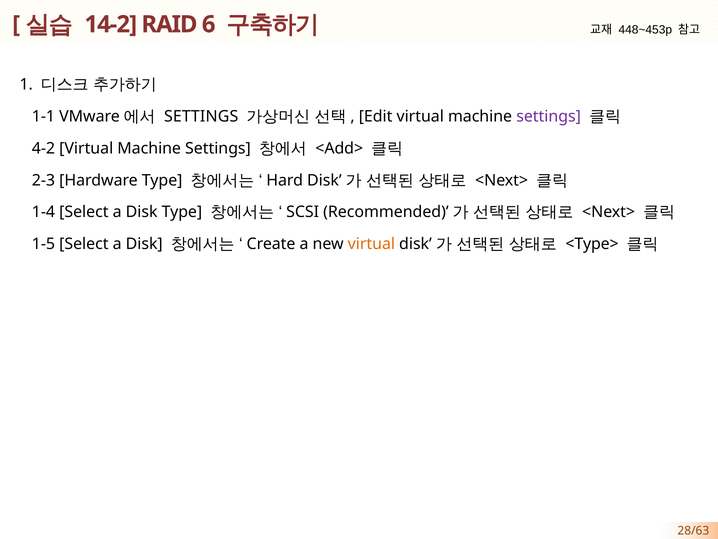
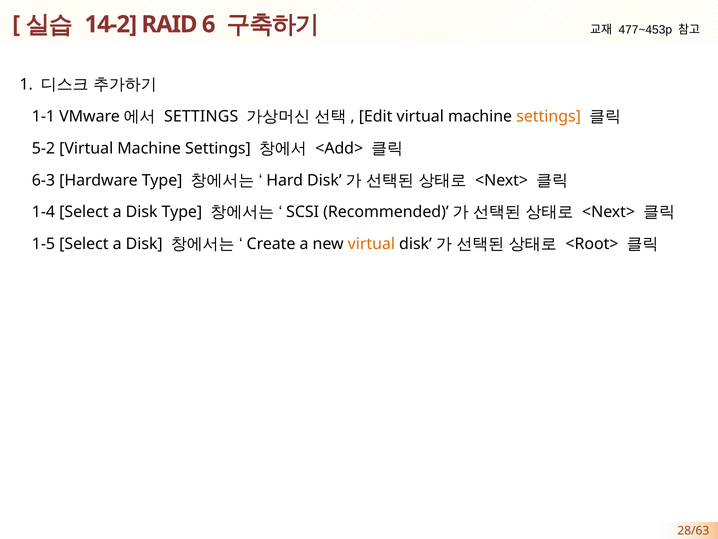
448~453p: 448~453p -> 477~453p (645, 30)
settings colour: purple -> orange (549, 116)
4-2: 4-2 -> 5-2 (43, 148)
2-3: 2-3 -> 6-3 (43, 180)
<Type>: <Type> -> <Root> (592, 244)
